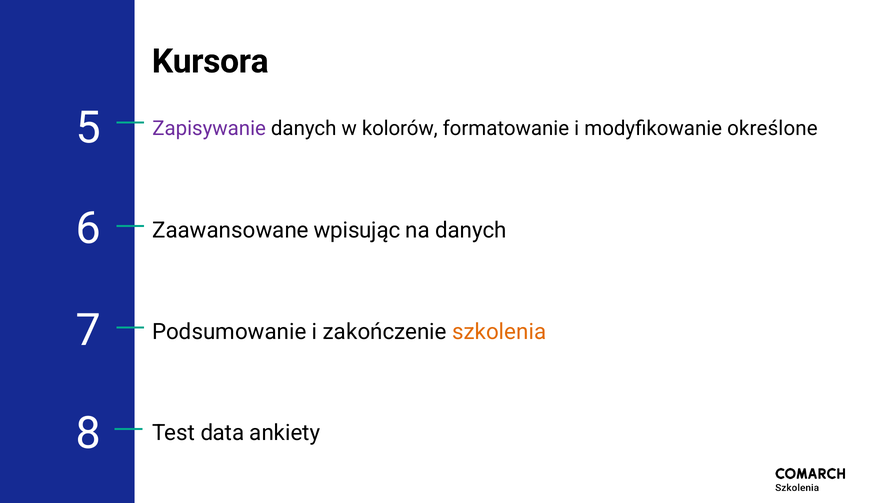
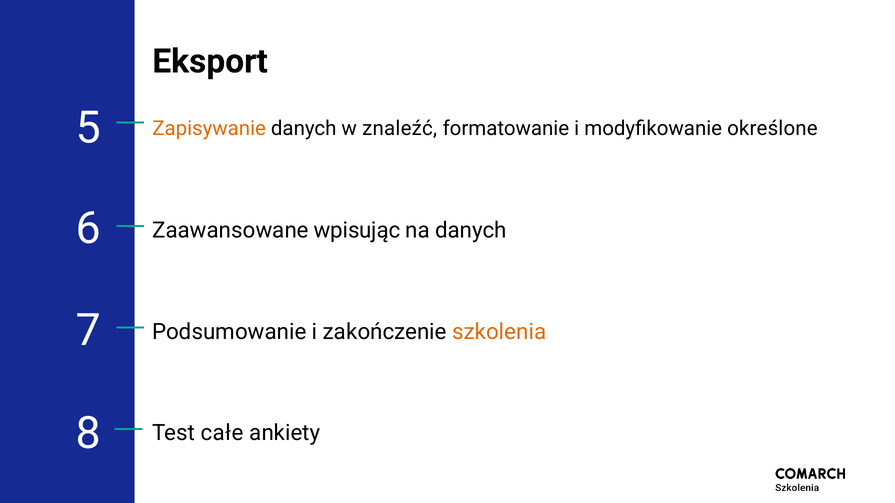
Kursora: Kursora -> Eksport (210, 61)
Zapisywanie colour: purple -> orange (209, 129)
kolorów: kolorów -> znaleźć (400, 129)
data: data -> całe (222, 433)
